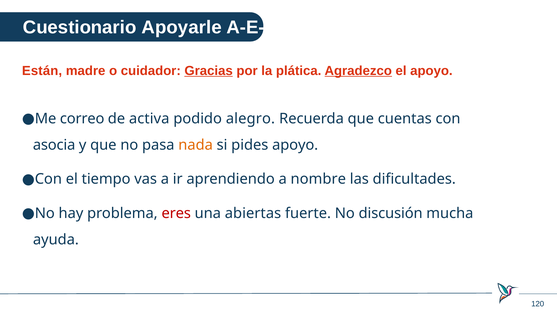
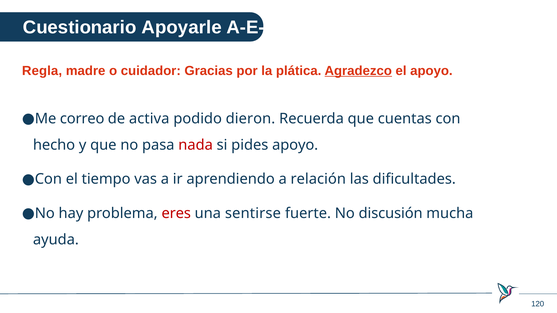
Están: Están -> Regla (42, 71)
Gracias underline: present -> none (209, 71)
alegro: alegro -> dieron (250, 119)
asocia: asocia -> hecho (54, 145)
nada colour: orange -> red (196, 145)
nombre: nombre -> relación (318, 179)
abiertas: abiertas -> sentirse (253, 214)
